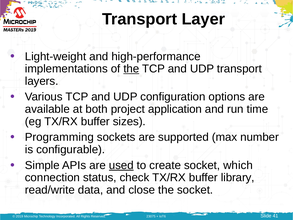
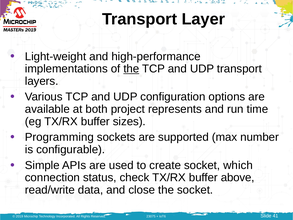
application: application -> represents (175, 109)
used underline: present -> none (121, 165)
library: library -> above (238, 177)
